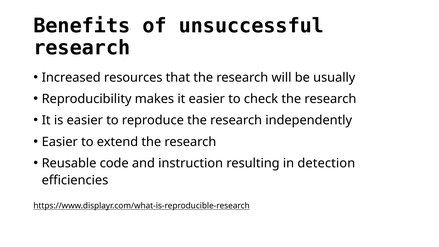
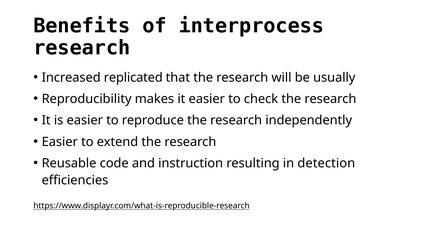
unsuccessful: unsuccessful -> interprocess (251, 26)
resources: resources -> replicated (133, 77)
